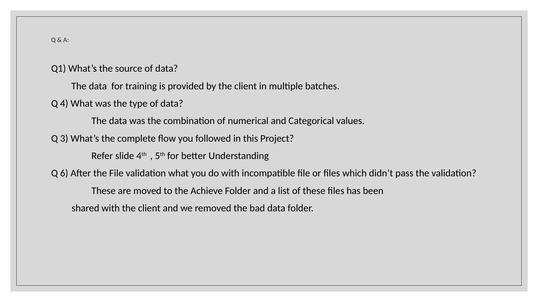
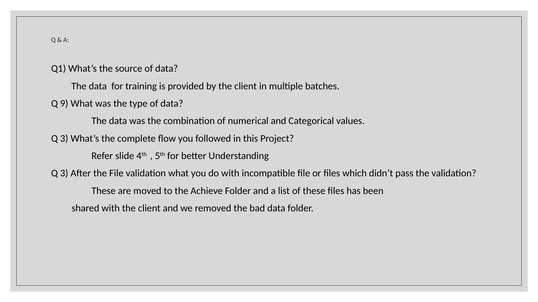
4: 4 -> 9 (64, 104)
6: 6 -> 3 (64, 174)
